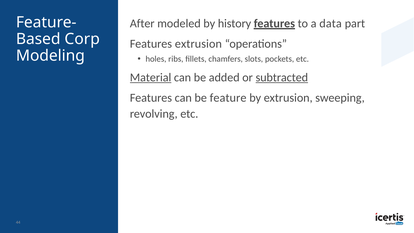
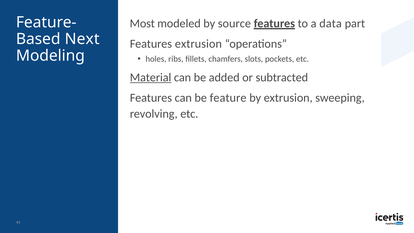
After: After -> Most (142, 23)
history: history -> source (234, 23)
Corp: Corp -> Next (82, 39)
subtracted underline: present -> none (282, 78)
